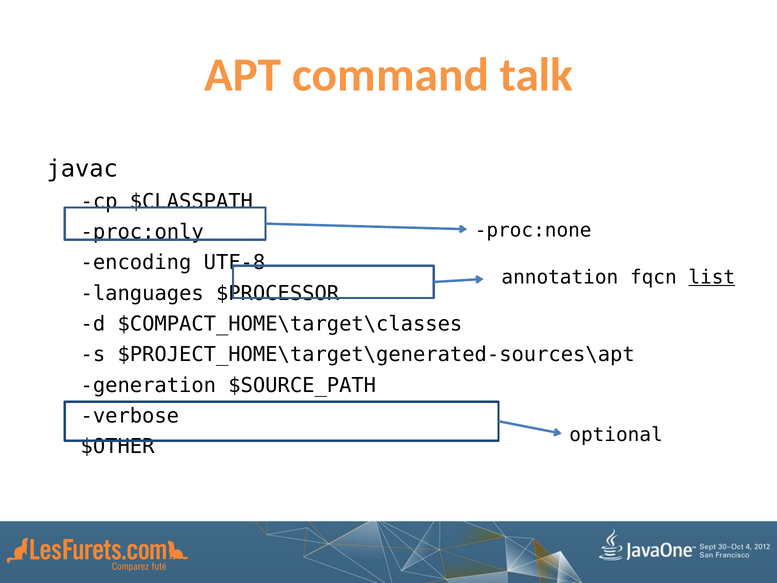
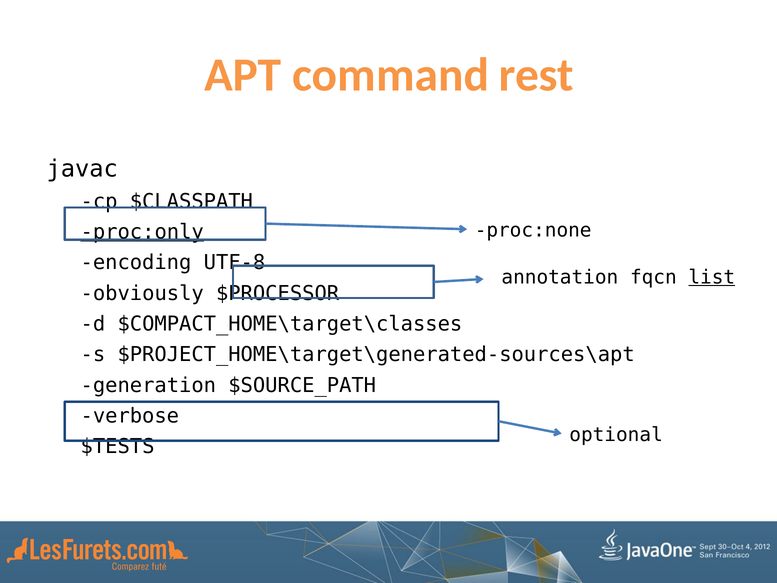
talk: talk -> rest (536, 75)
proc:only underline: none -> present (142, 232)
languages: languages -> obviously (142, 293)
$OTHER: $OTHER -> $TESTS (118, 446)
